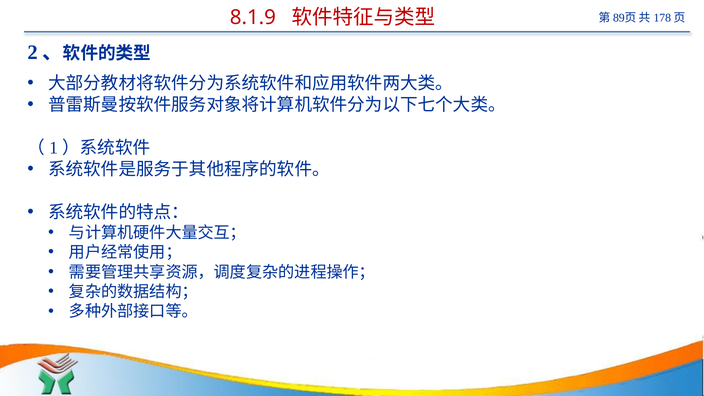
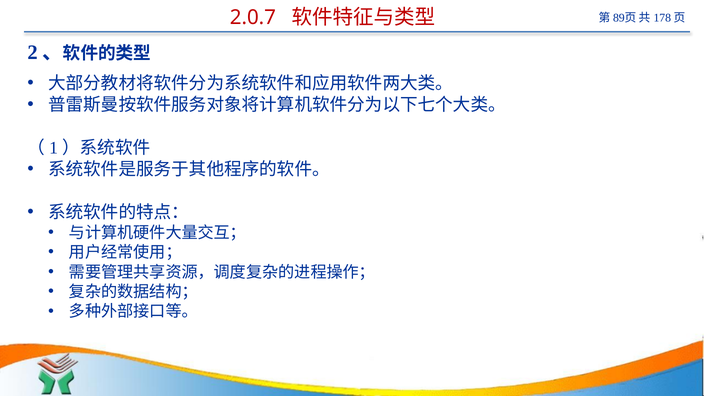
8.1.9: 8.1.9 -> 2.0.7 (253, 18)
